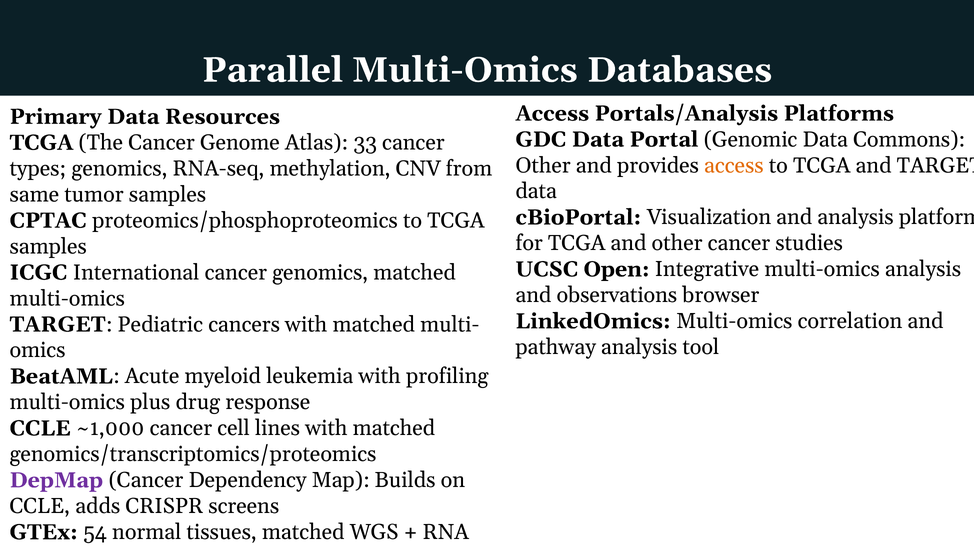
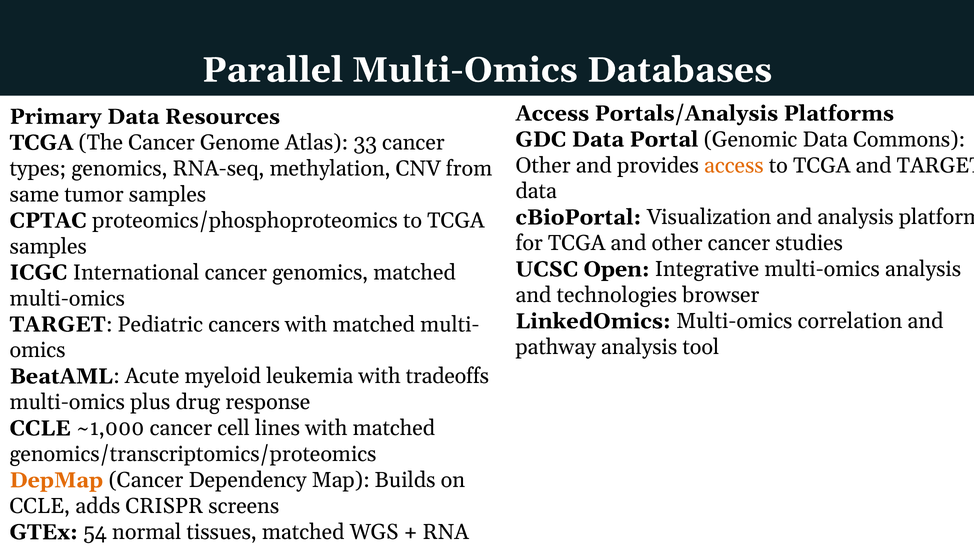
observations: observations -> technologies (617, 295)
profiling: profiling -> tradeoffs (447, 376)
DepMap colour: purple -> orange (56, 480)
